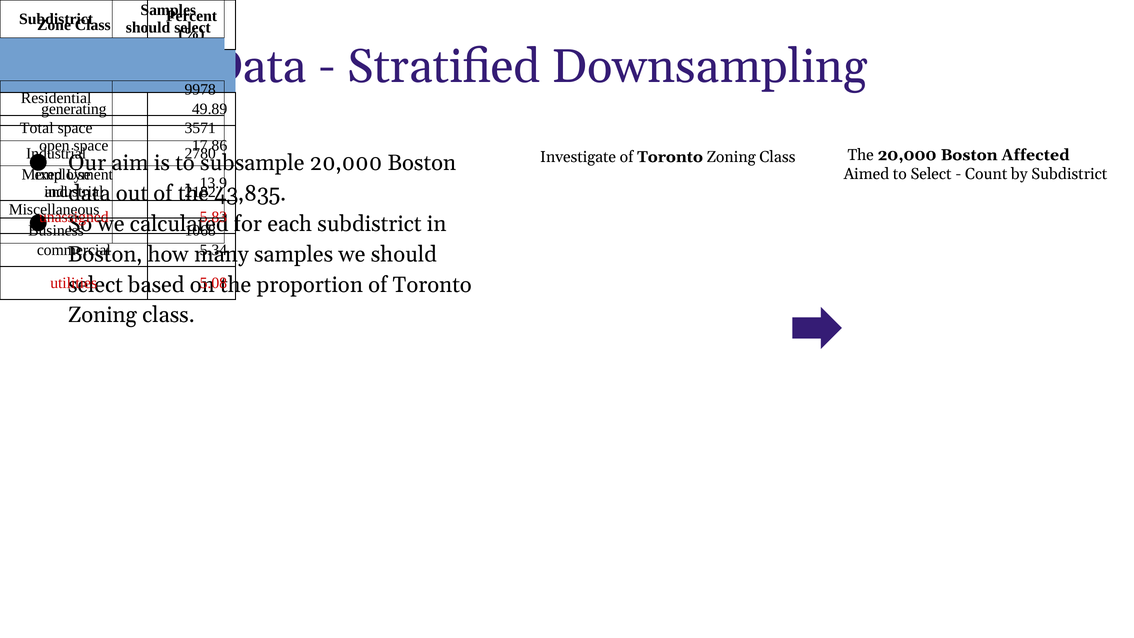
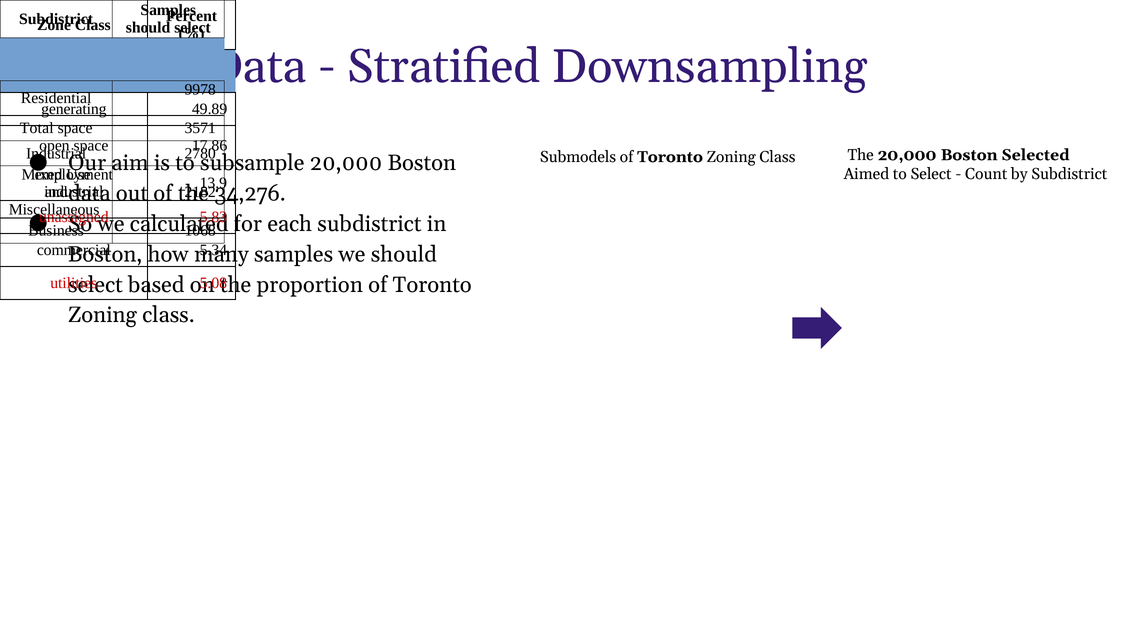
Affected: Affected -> Selected (1036, 155)
Investigate: Investigate -> Submodels (578, 157)
43,835: 43,835 -> 34,276 (250, 193)
